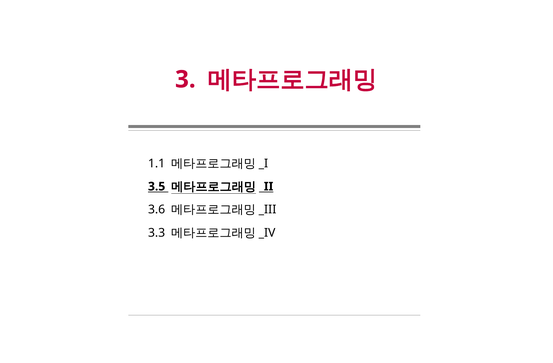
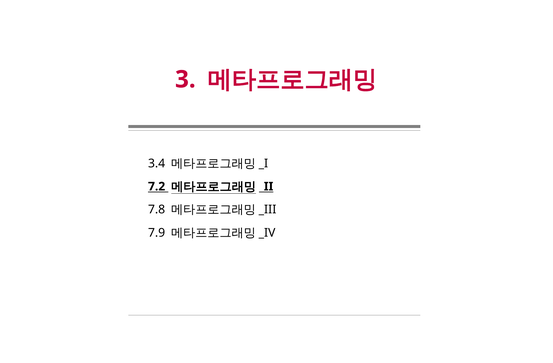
1.1: 1.1 -> 3.4 (157, 163)
3.5: 3.5 -> 7.2 (157, 187)
3.6: 3.6 -> 7.8 (157, 210)
3.3: 3.3 -> 7.9 (157, 233)
